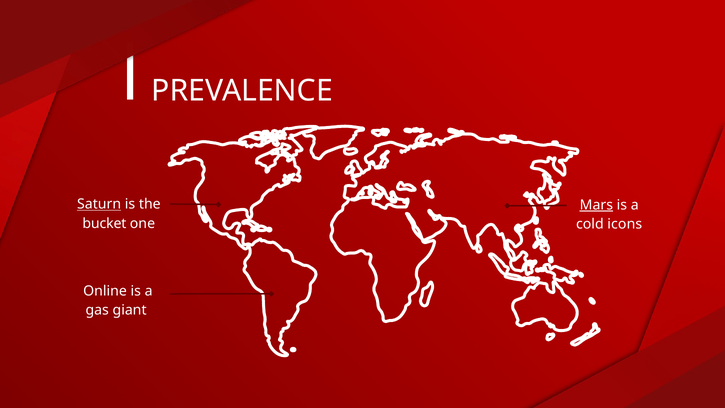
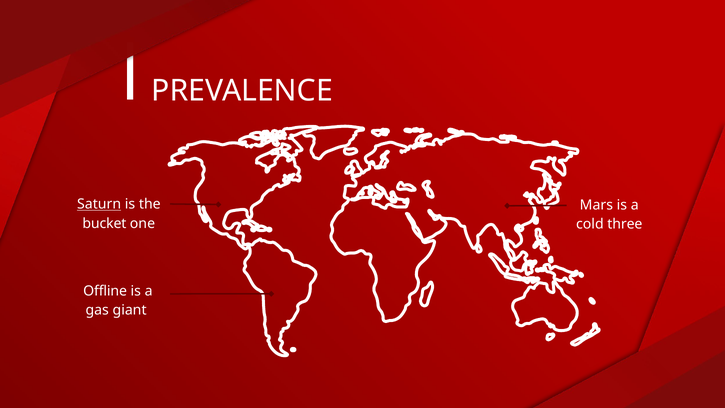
Mars underline: present -> none (596, 205)
icons: icons -> three (625, 224)
Online: Online -> Offline (105, 291)
